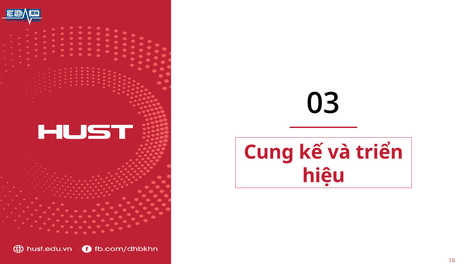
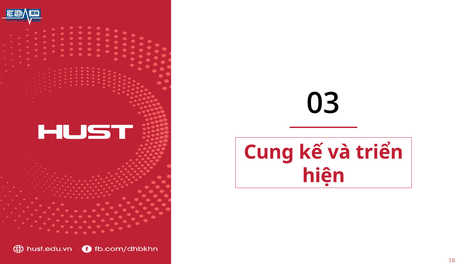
hiệu: hiệu -> hiện (324, 176)
